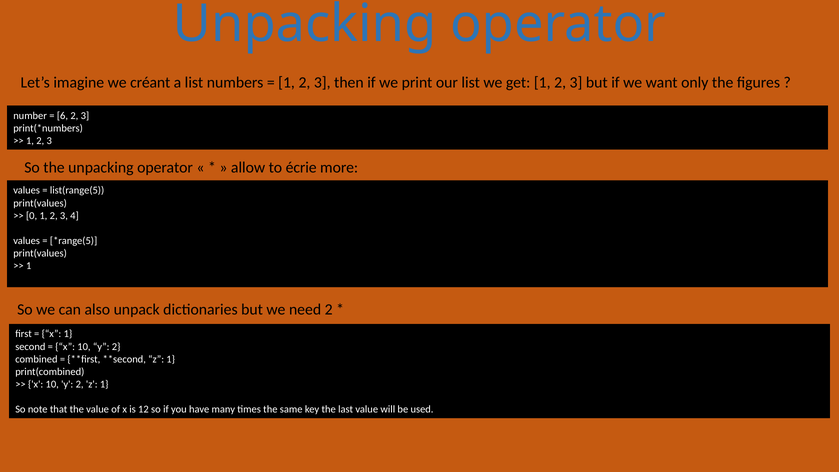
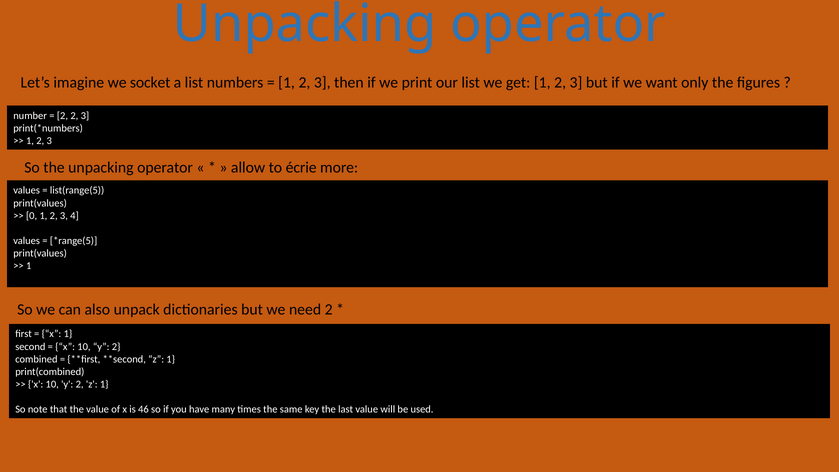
créant: créant -> socket (150, 83)
6: 6 -> 2 (62, 116)
12: 12 -> 46 (143, 409)
